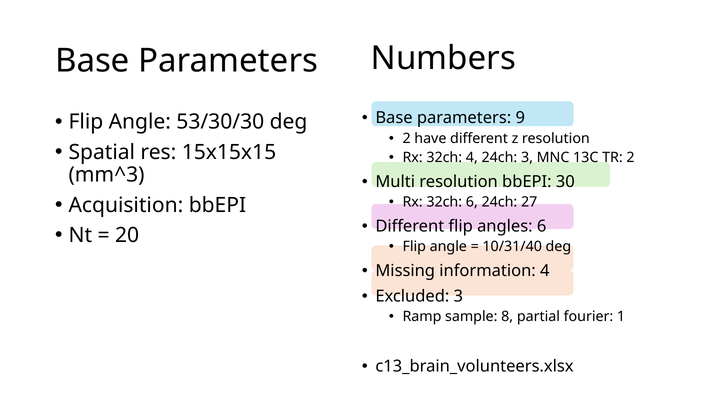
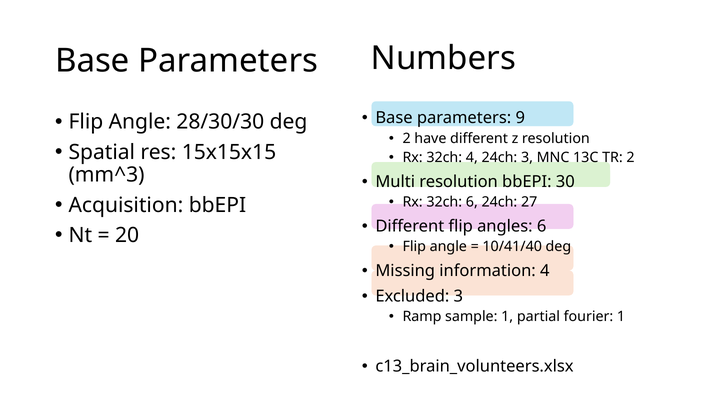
53/30/30: 53/30/30 -> 28/30/30 (220, 122)
10/31/40: 10/31/40 -> 10/41/40 (512, 247)
sample 8: 8 -> 1 (507, 317)
